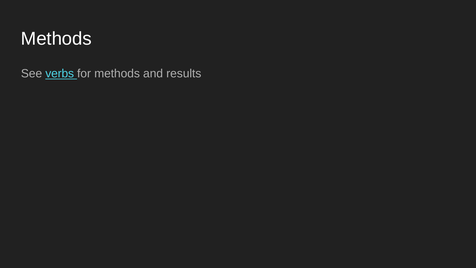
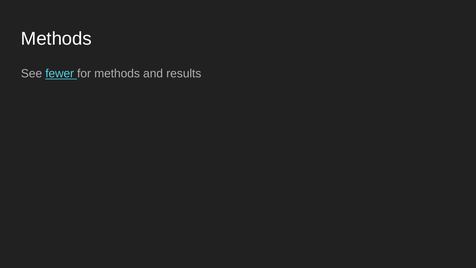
verbs: verbs -> fewer (60, 74)
